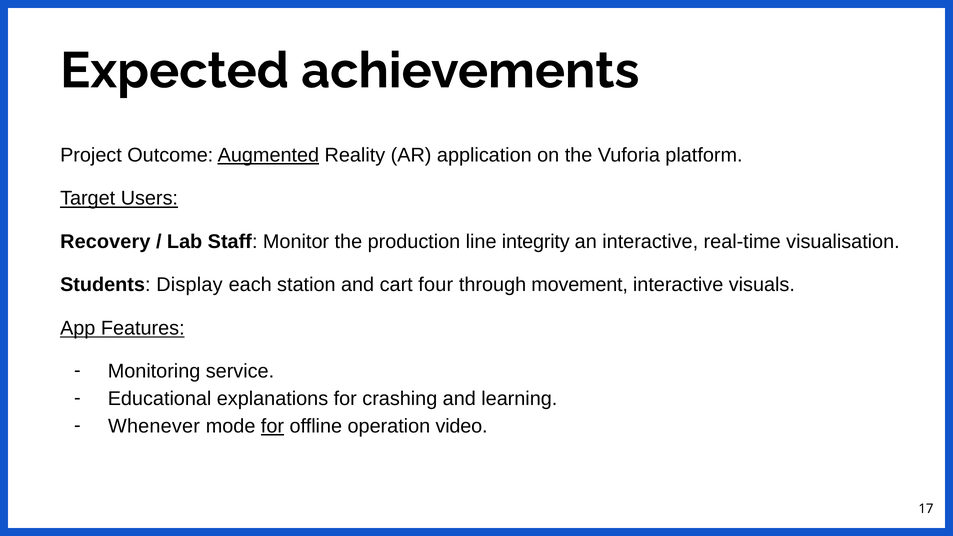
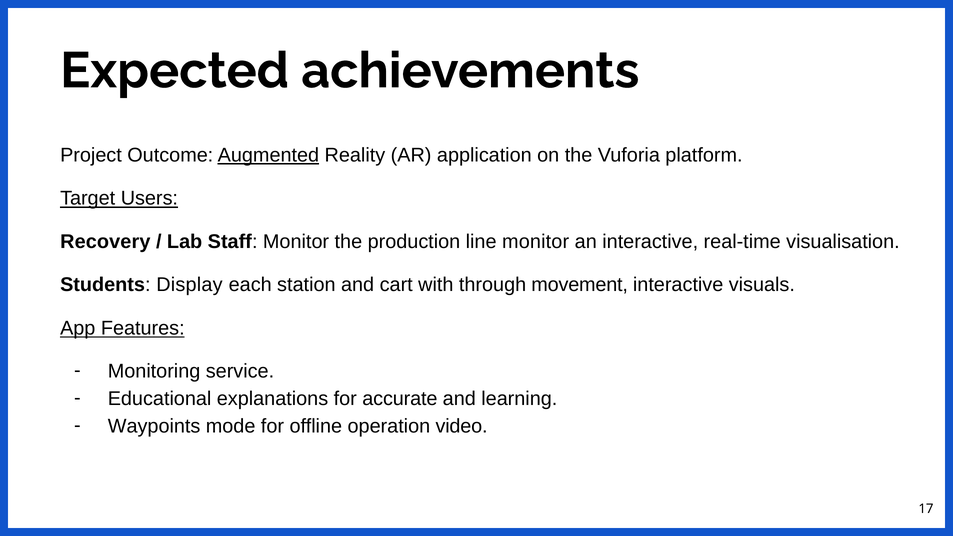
line integrity: integrity -> monitor (536, 242)
four: four -> with (436, 285)
crashing: crashing -> accurate (400, 399)
Whenever: Whenever -> Waypoints (154, 426)
for underline: present -> none (272, 426)
